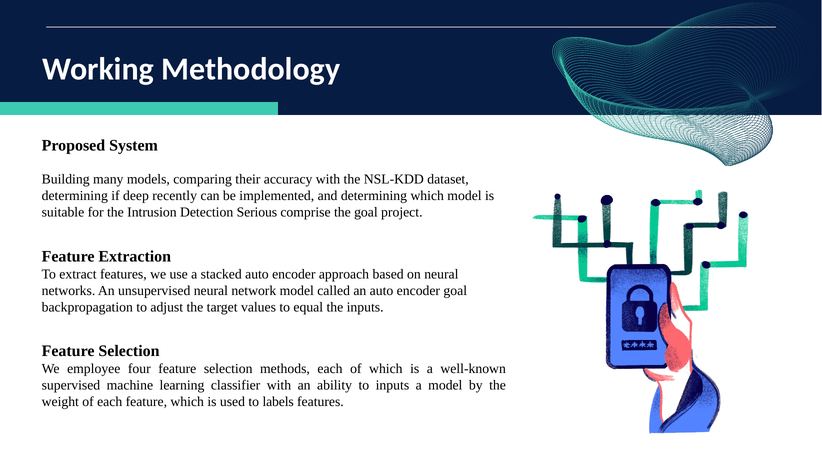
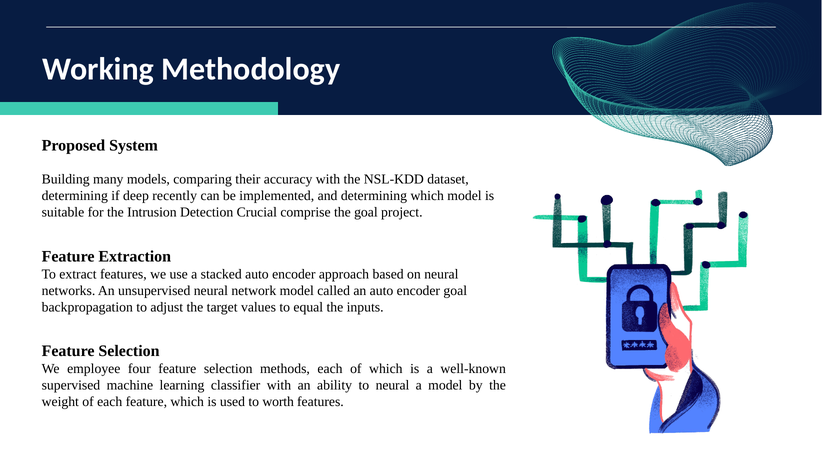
Serious: Serious -> Crucial (257, 212)
to inputs: inputs -> neural (393, 385)
labels: labels -> worth (278, 401)
